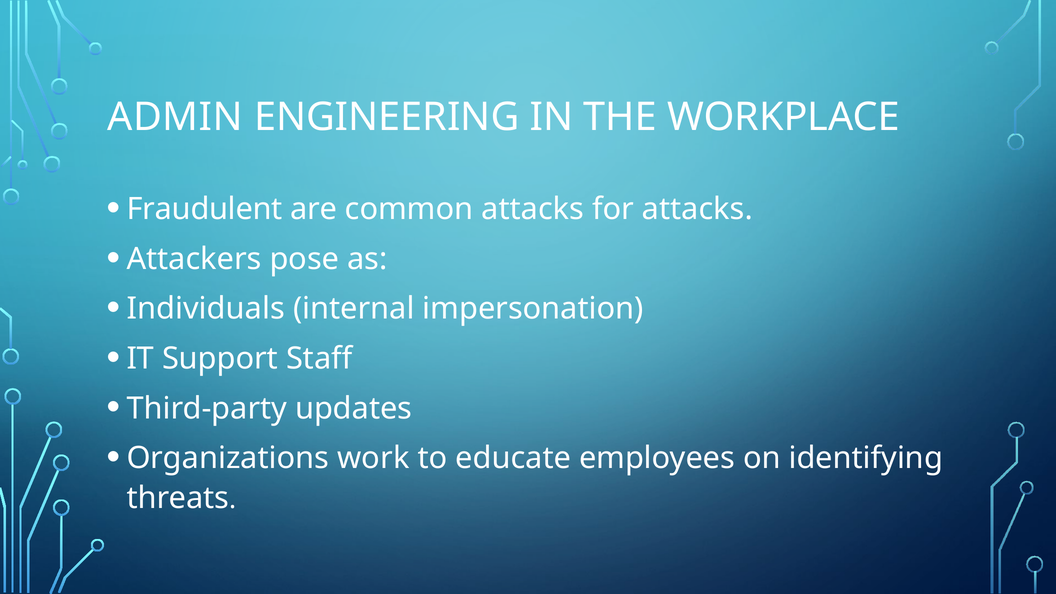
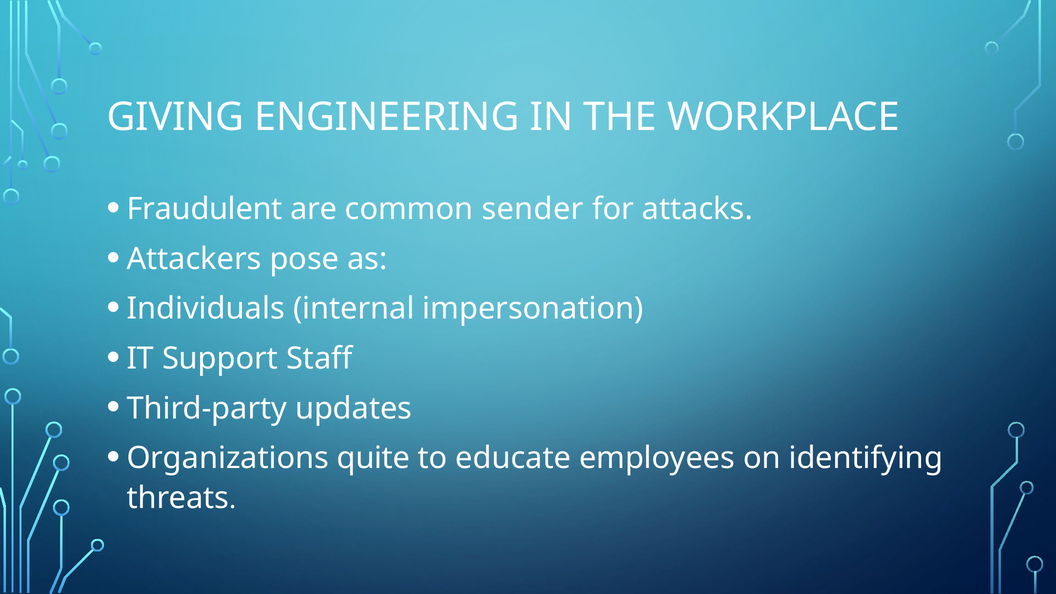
ADMIN: ADMIN -> GIVING (175, 117)
common attacks: attacks -> sender (533, 209)
work: work -> quite (374, 458)
